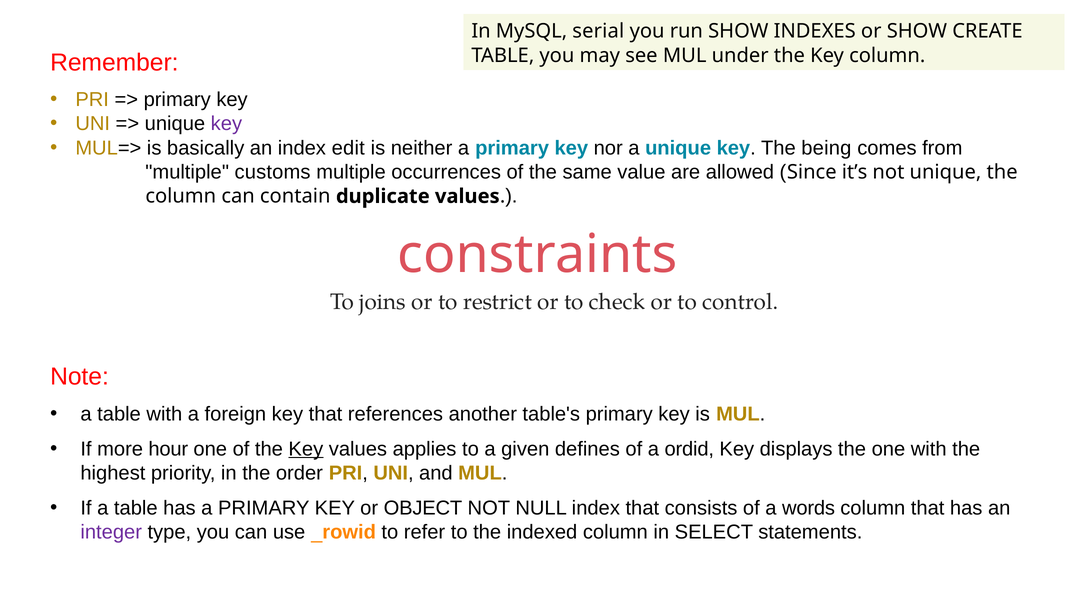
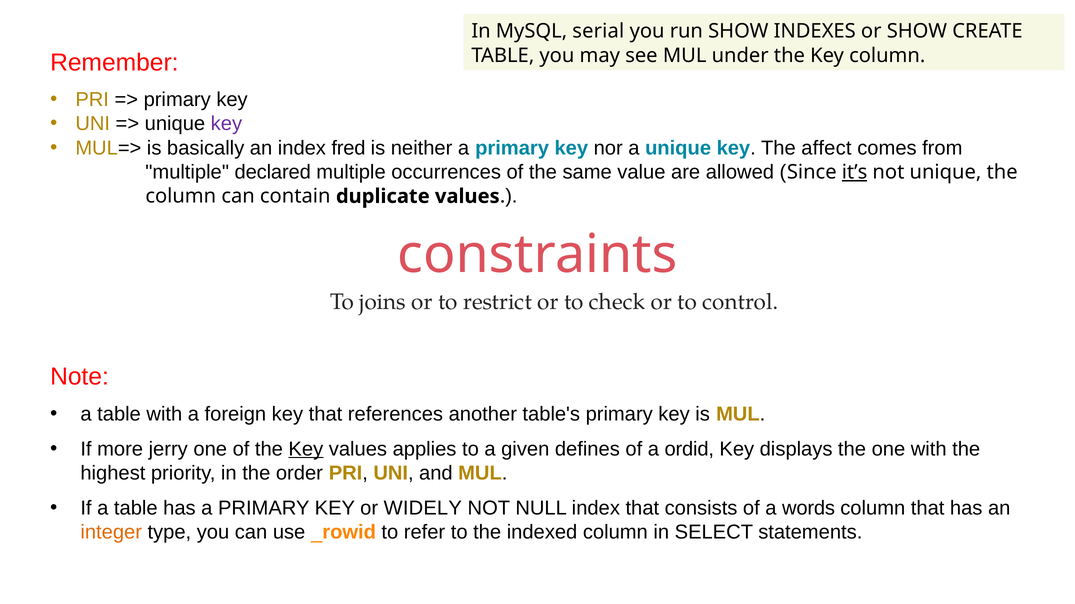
edit: edit -> fred (348, 148)
being: being -> affect (826, 148)
customs: customs -> declared (273, 172)
it’s underline: none -> present (855, 172)
hour: hour -> jerry (168, 449)
OBJECT: OBJECT -> WIDELY (423, 509)
integer colour: purple -> orange (111, 533)
